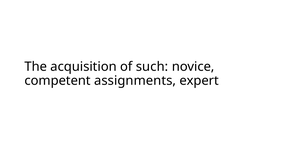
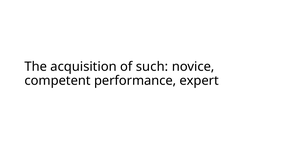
assignments: assignments -> performance (135, 81)
